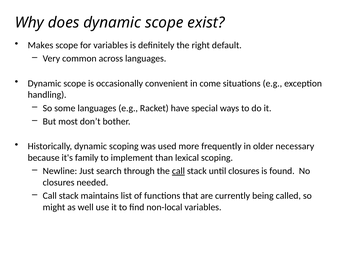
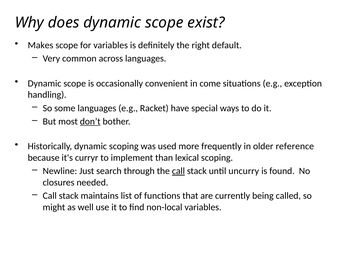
don’t underline: none -> present (90, 122)
necessary: necessary -> reference (295, 146)
family: family -> curryr (87, 158)
until closures: closures -> uncurry (244, 171)
